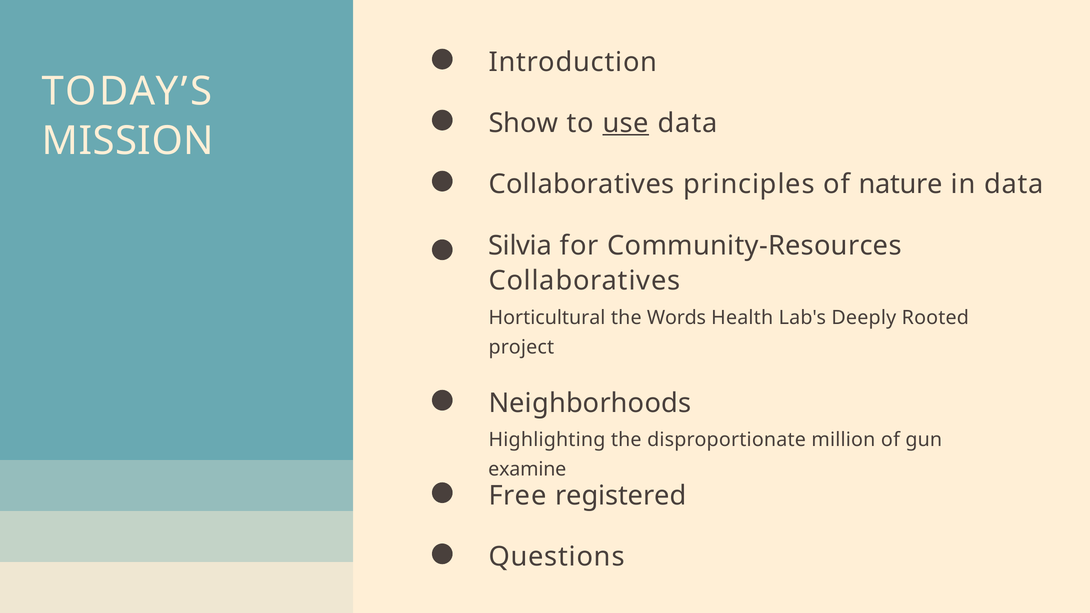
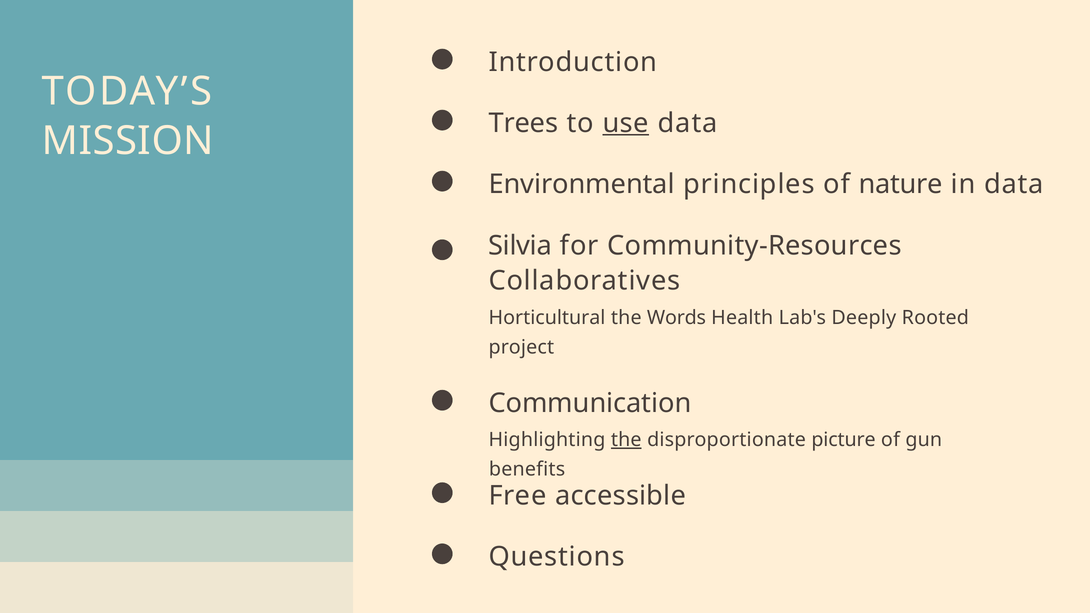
Show: Show -> Trees (523, 123)
Collaboratives: Collaboratives -> Environmental (582, 184)
Neighborhoods: Neighborhoods -> Communication (590, 403)
the underline: none -> present (626, 440)
million: million -> picture (844, 440)
examine: examine -> benefits (527, 469)
registered: registered -> accessible (621, 496)
